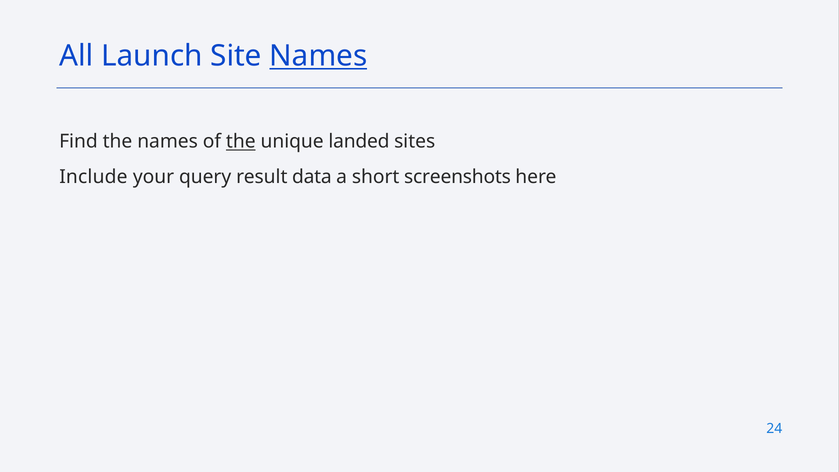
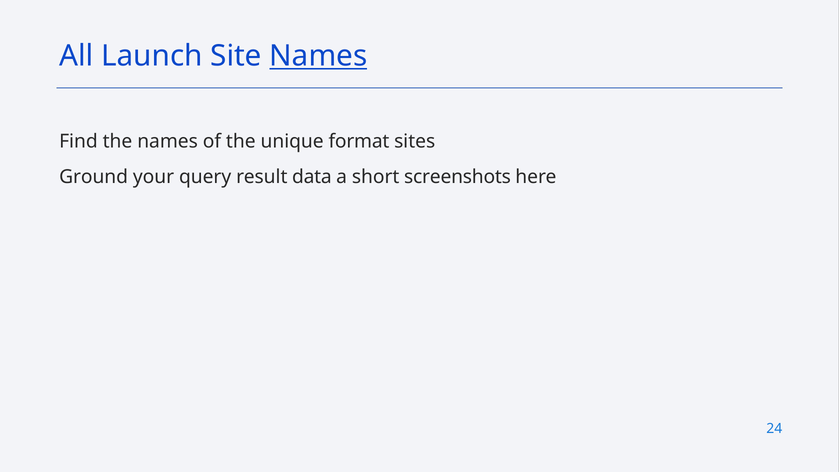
the underline: present -> none (241, 142)
landed: landed -> format (359, 142)
Include: Include -> Ground (94, 177)
